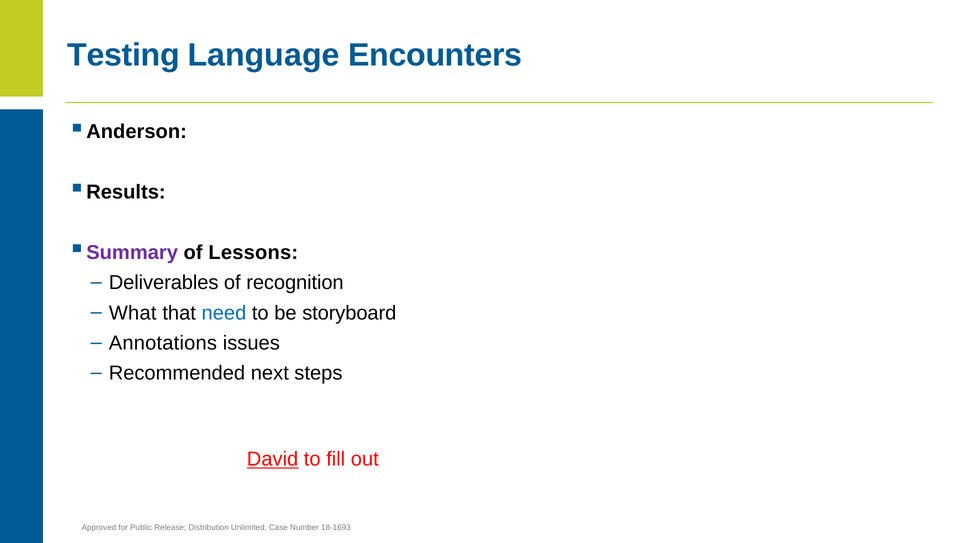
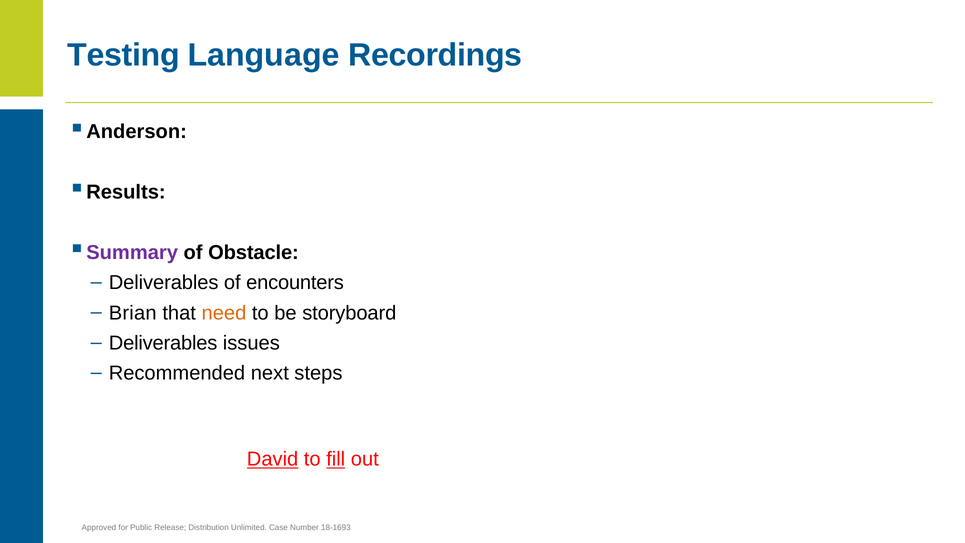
Encounters: Encounters -> Recordings (435, 55)
Lessons: Lessons -> Obstacle (253, 252)
recognition: recognition -> encounters (295, 283)
What: What -> Brian (133, 313)
need colour: blue -> orange (224, 313)
Annotations: Annotations -> Deliverables (163, 343)
fill underline: none -> present (336, 459)
